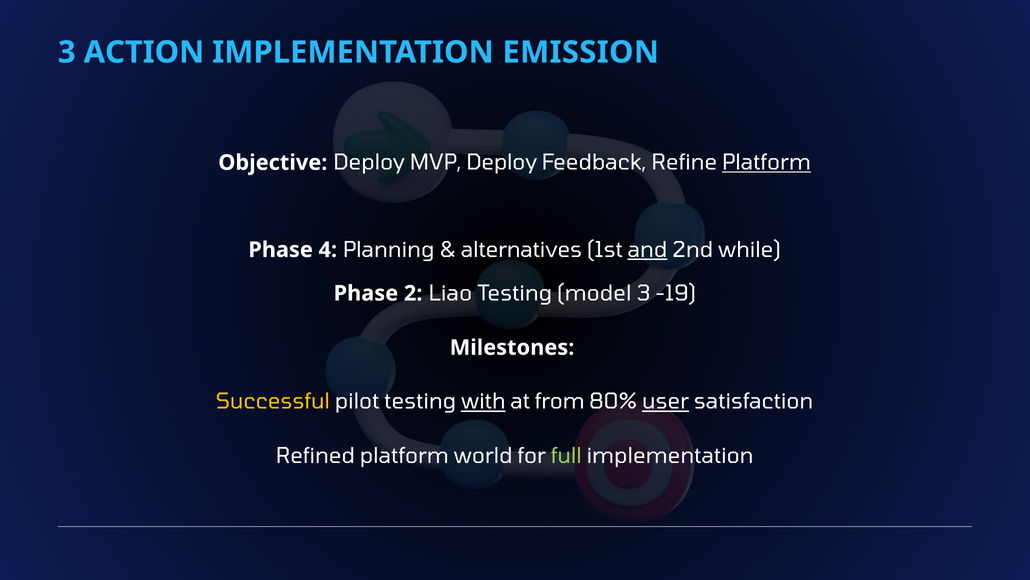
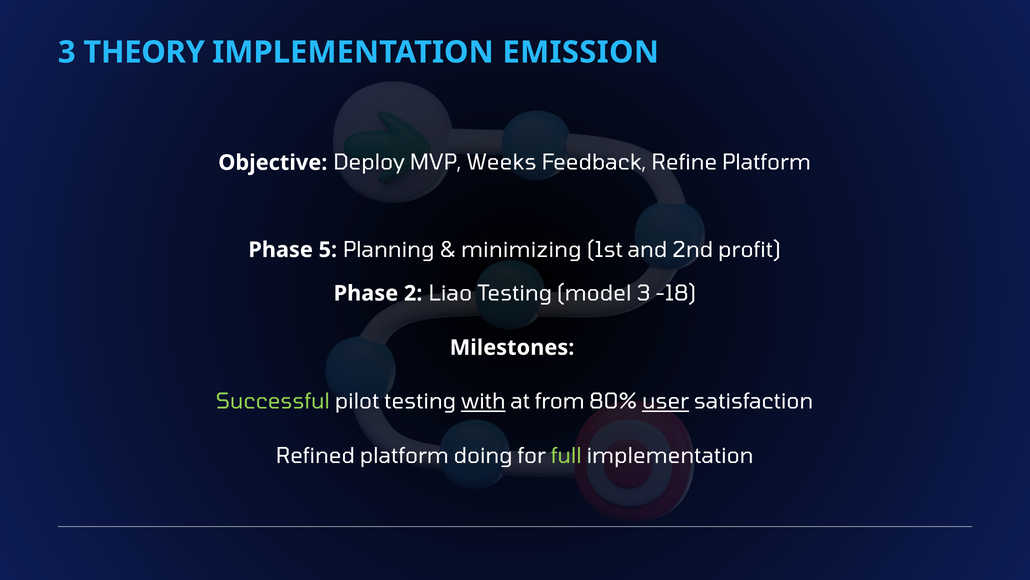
ACTION: ACTION -> THEORY (144, 52)
MVP Deploy: Deploy -> Weeks (502, 163)
Platform underline: present -> none (766, 163)
4: 4 -> 5 (328, 250)
alternatives: alternatives -> minimizing (521, 250)
and underline: present -> none (648, 250)
while: while -> profit (749, 250)
-19: -19 -> -18 (676, 293)
Successful colour: yellow -> light green (273, 401)
world: world -> doing (483, 456)
